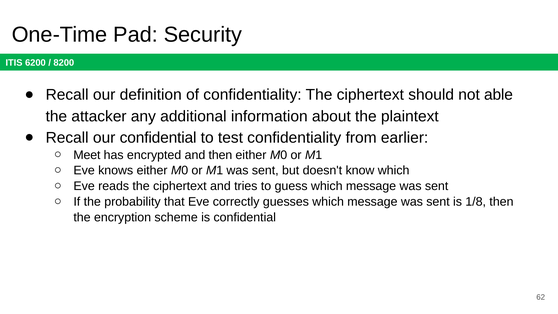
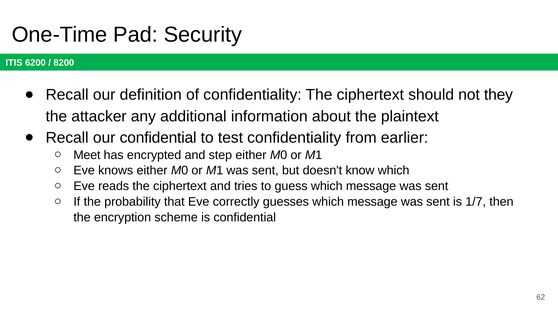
able: able -> they (498, 95)
and then: then -> step (220, 155)
1/8: 1/8 -> 1/7 (476, 202)
